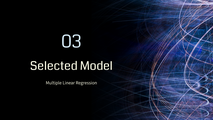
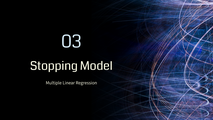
Selected: Selected -> Stopping (54, 66)
